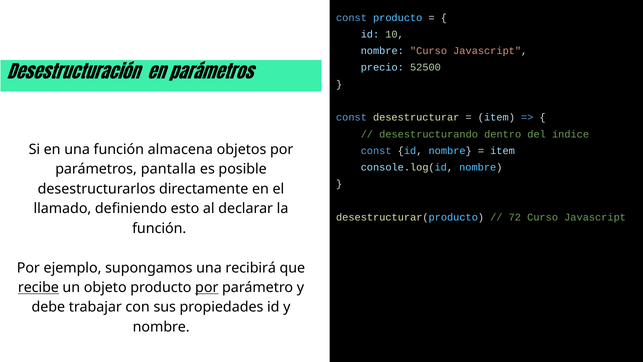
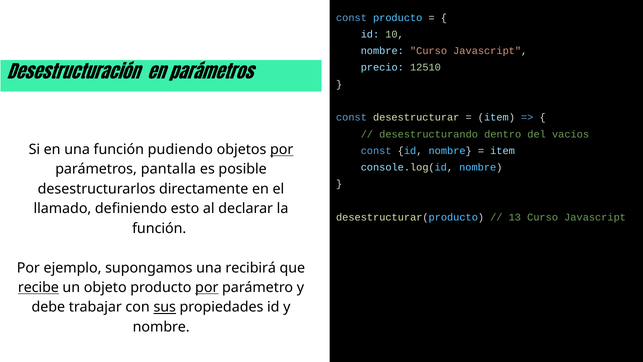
52500: 52500 -> 12510 (425, 67)
índice: índice -> vacíos (571, 134)
almacena: almacena -> pudiendo (180, 149)
por underline: none -> present (282, 149)
72: 72 -> 13 (515, 217)
sus underline: none -> present (165, 307)
